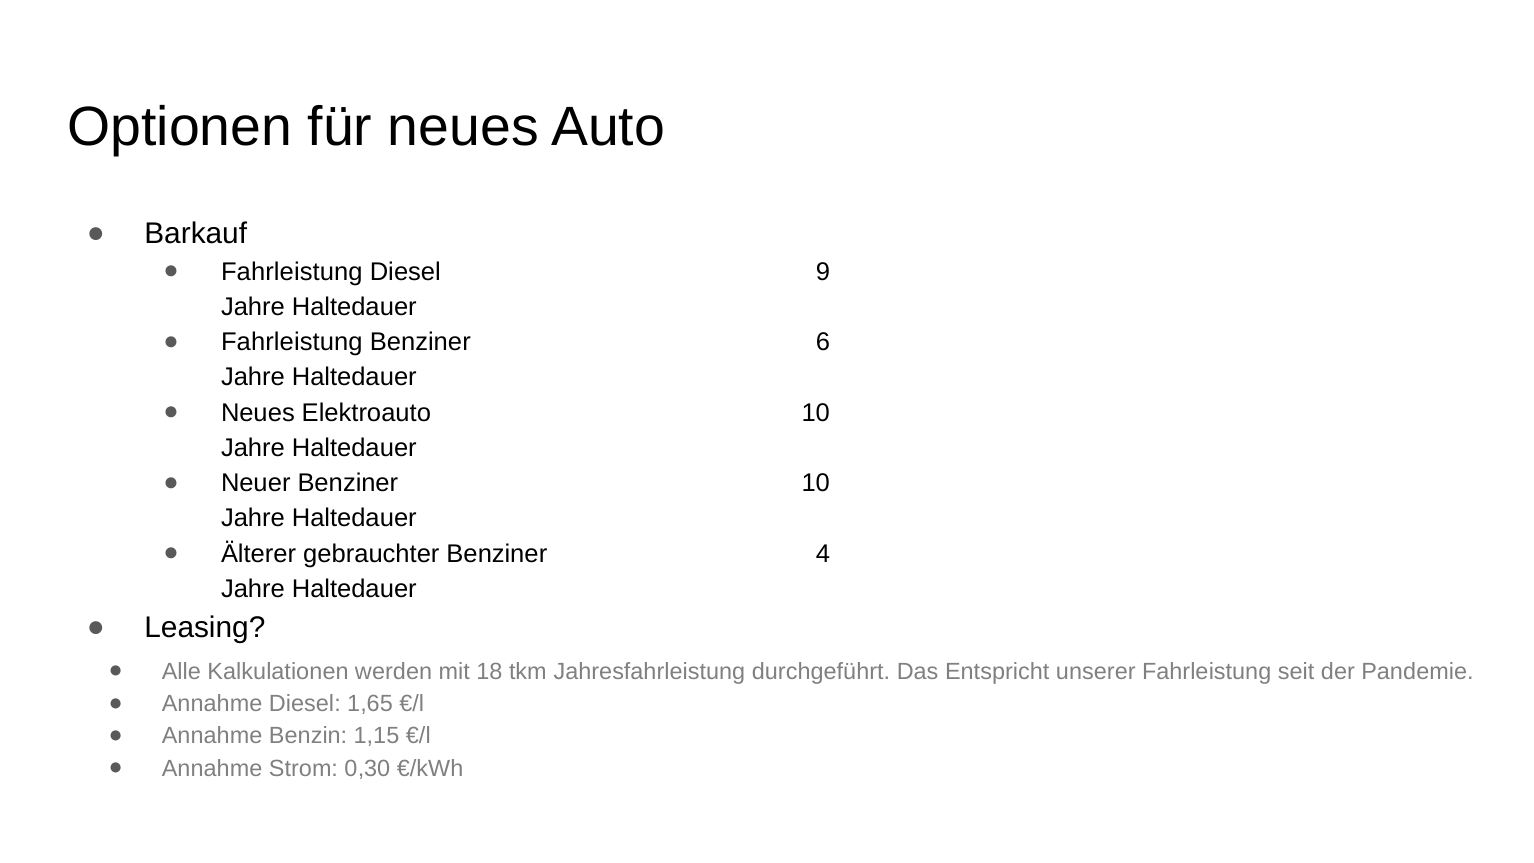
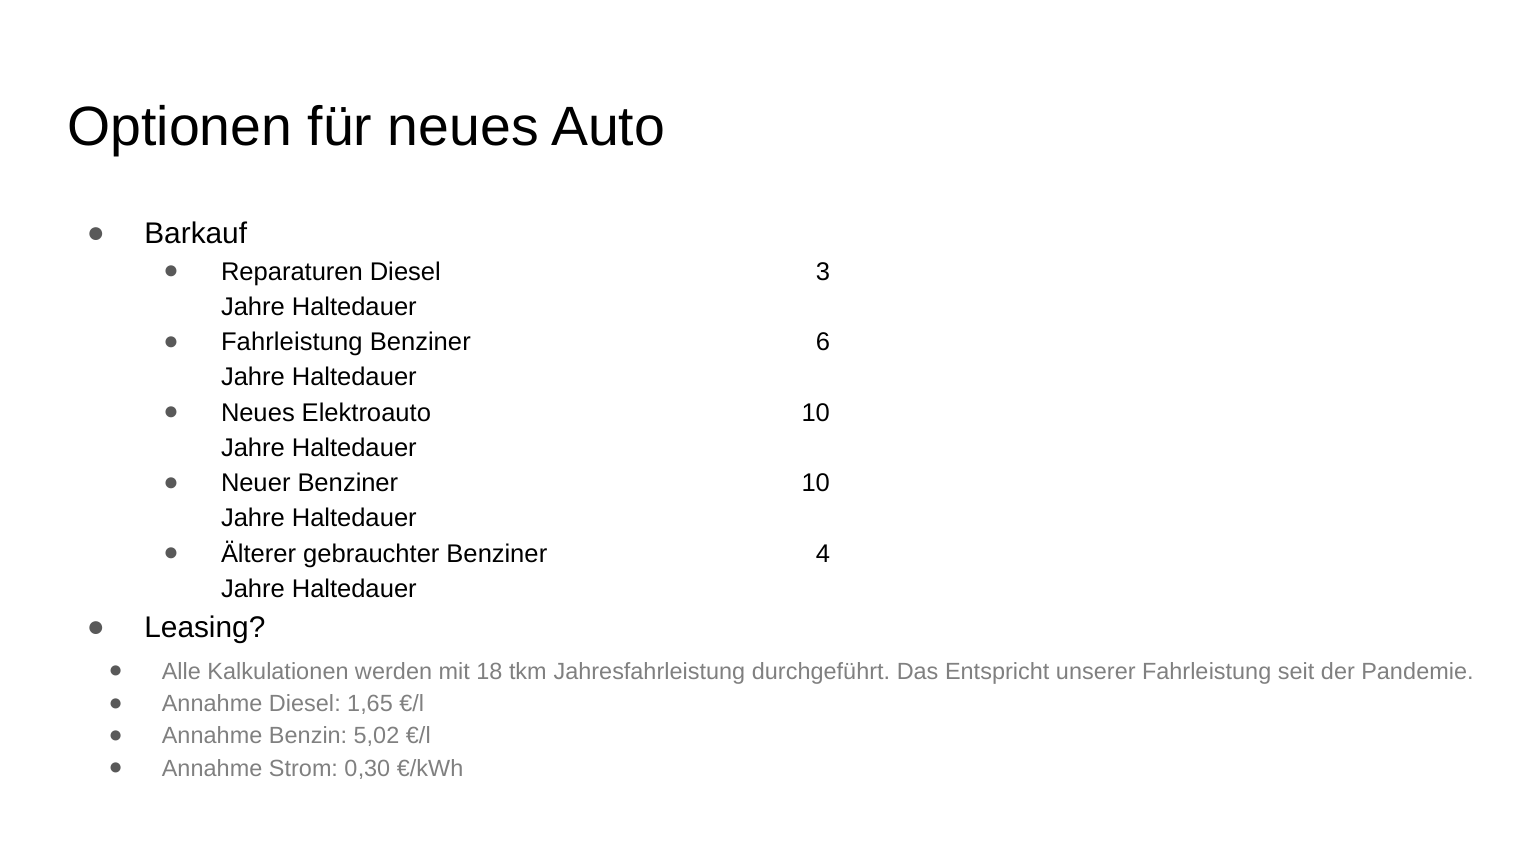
Fahrleistung: Fahrleistung -> Reparaturen (292, 272)
9: 9 -> 3 (823, 272)
1,15: 1,15 -> 5,02 (376, 736)
